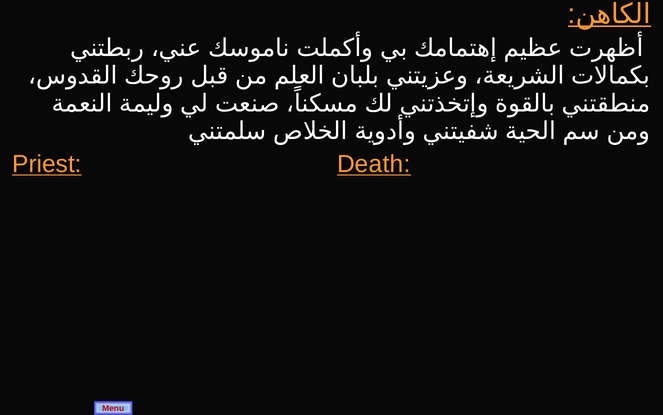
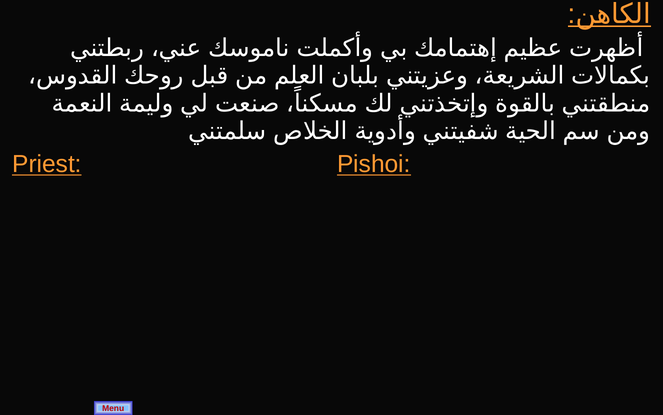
Death: Death -> Pishoi (374, 164)
